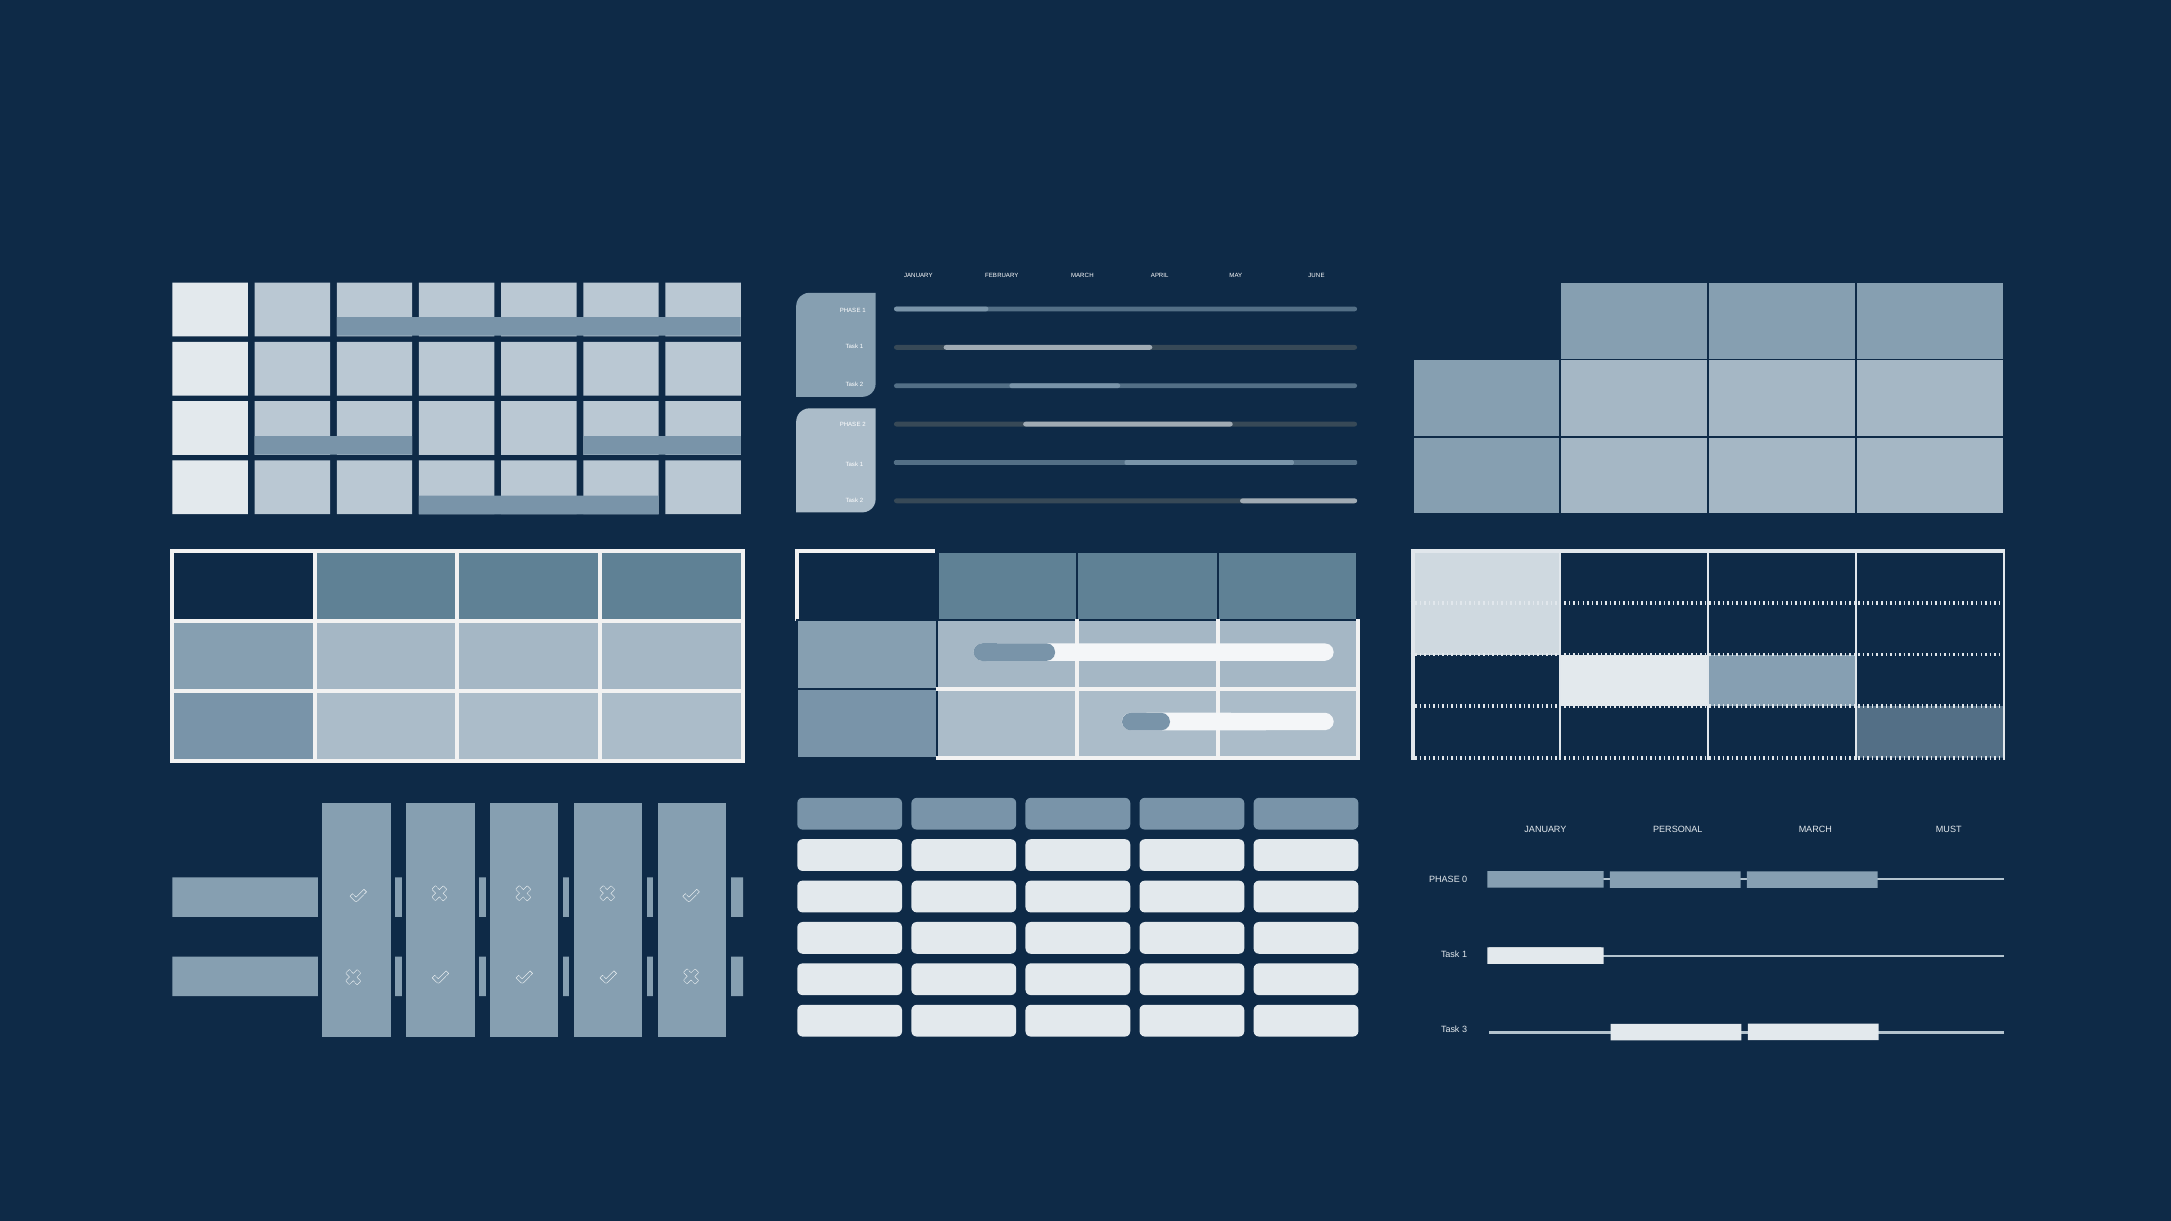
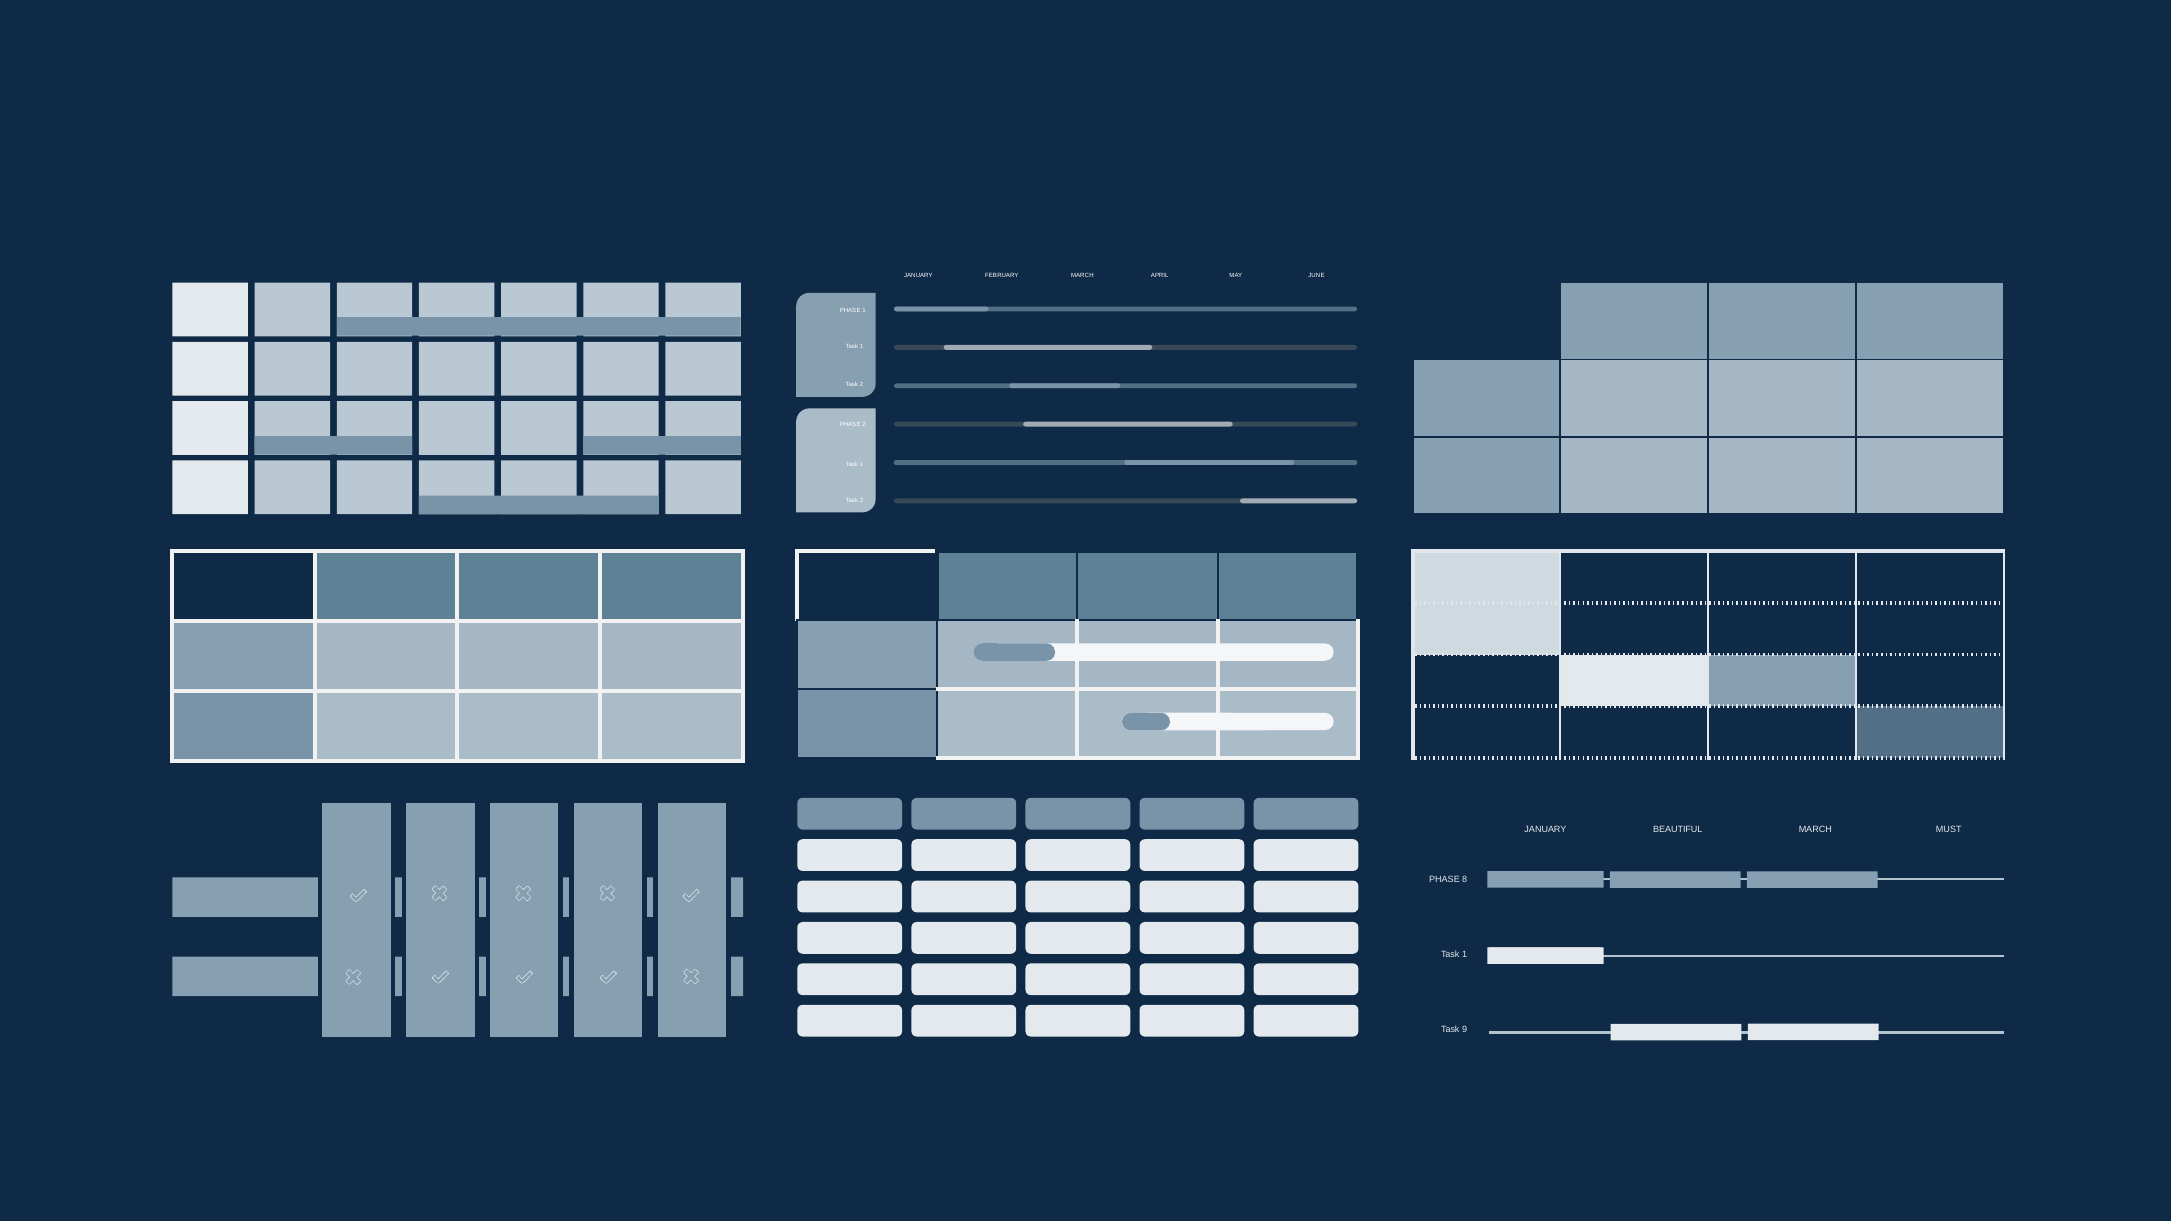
PERSONAL: PERSONAL -> BEAUTIFUL (1678, 830)
0: 0 -> 8 (1465, 880)
3: 3 -> 9 (1465, 1030)
